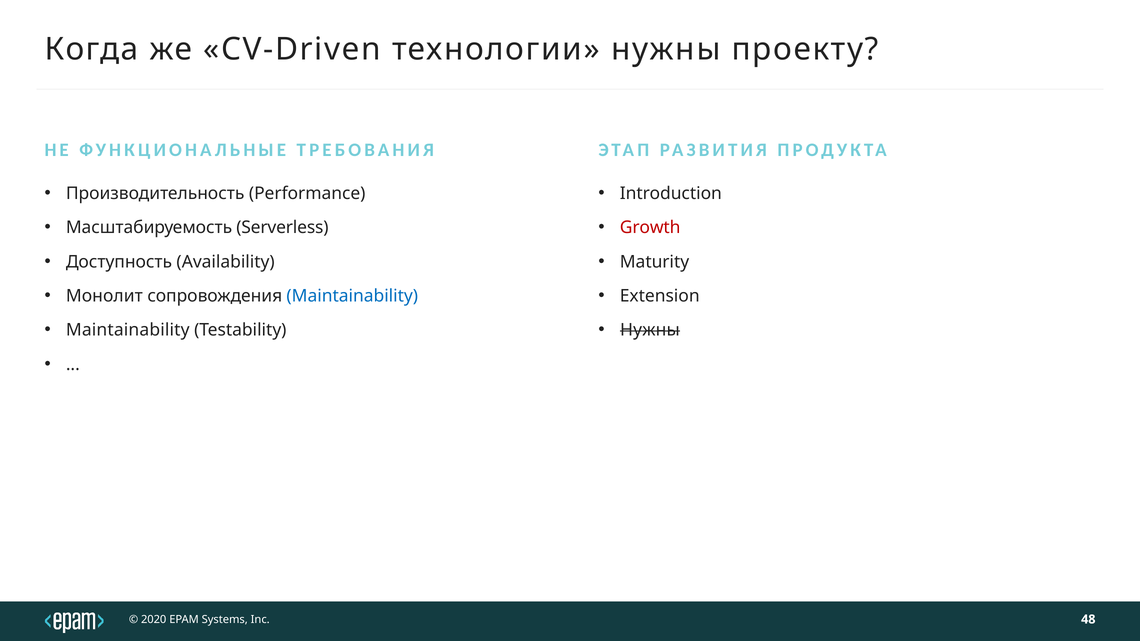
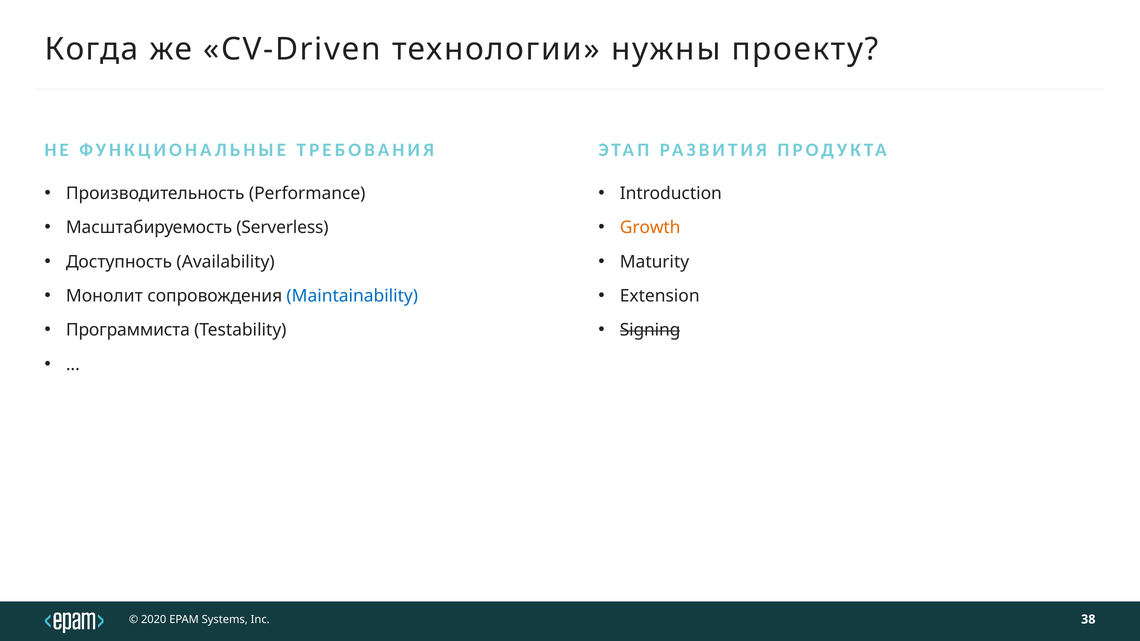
Growth colour: red -> orange (650, 228)
Maintainability: Maintainability -> Программиста (128, 330)
Нужны: Нужны -> Signing (650, 330)
48: 48 -> 38 (1088, 620)
